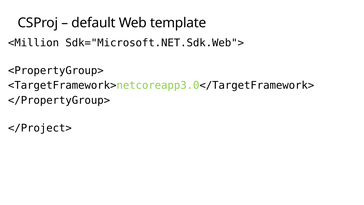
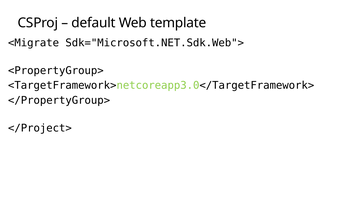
<Million: <Million -> <Migrate (34, 43)
